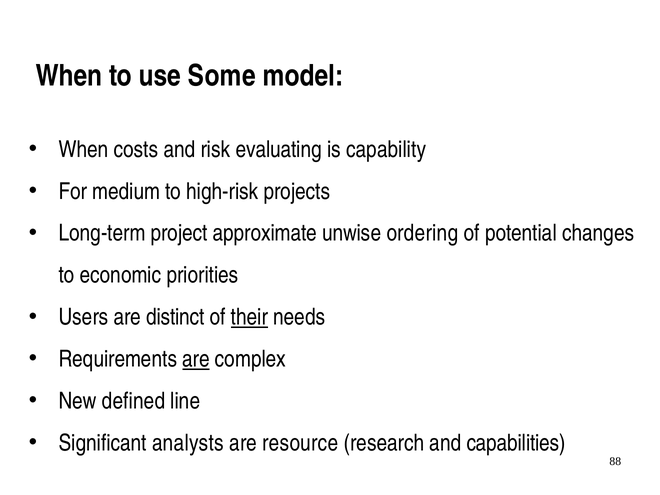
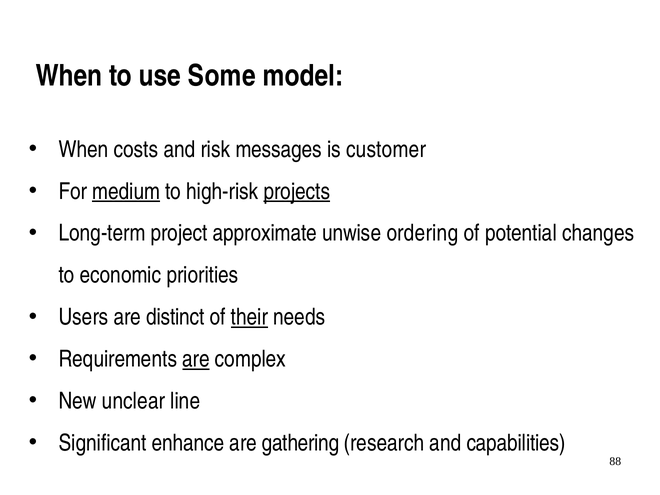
evaluating: evaluating -> messages (279, 149)
capability: capability -> customer (386, 149)
medium underline: none -> present (126, 191)
projects underline: none -> present (297, 191)
defined: defined -> unclear (133, 401)
analysts: analysts -> enhance (188, 443)
resource: resource -> gathering (301, 443)
